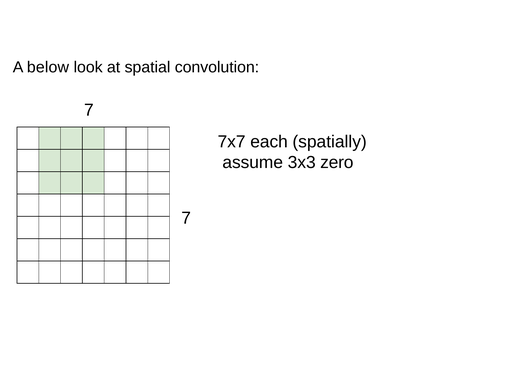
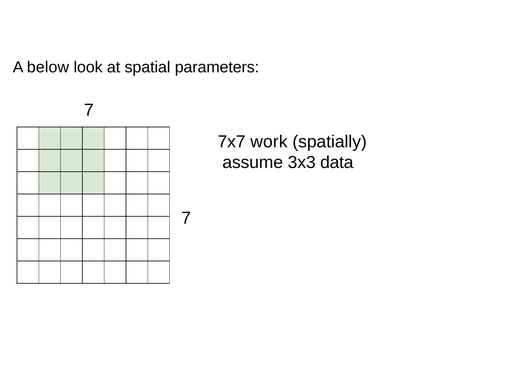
convolution: convolution -> parameters (217, 67)
each: each -> work (269, 142)
zero: zero -> data (337, 162)
